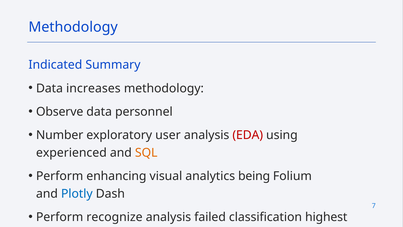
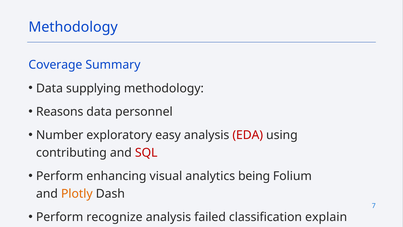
Indicated: Indicated -> Coverage (55, 65)
increases: increases -> supplying (94, 88)
Observe: Observe -> Reasons (60, 112)
user: user -> easy (168, 135)
experienced: experienced -> contributing (71, 153)
SQL colour: orange -> red (146, 153)
Plotly colour: blue -> orange (77, 194)
highest: highest -> explain (326, 217)
